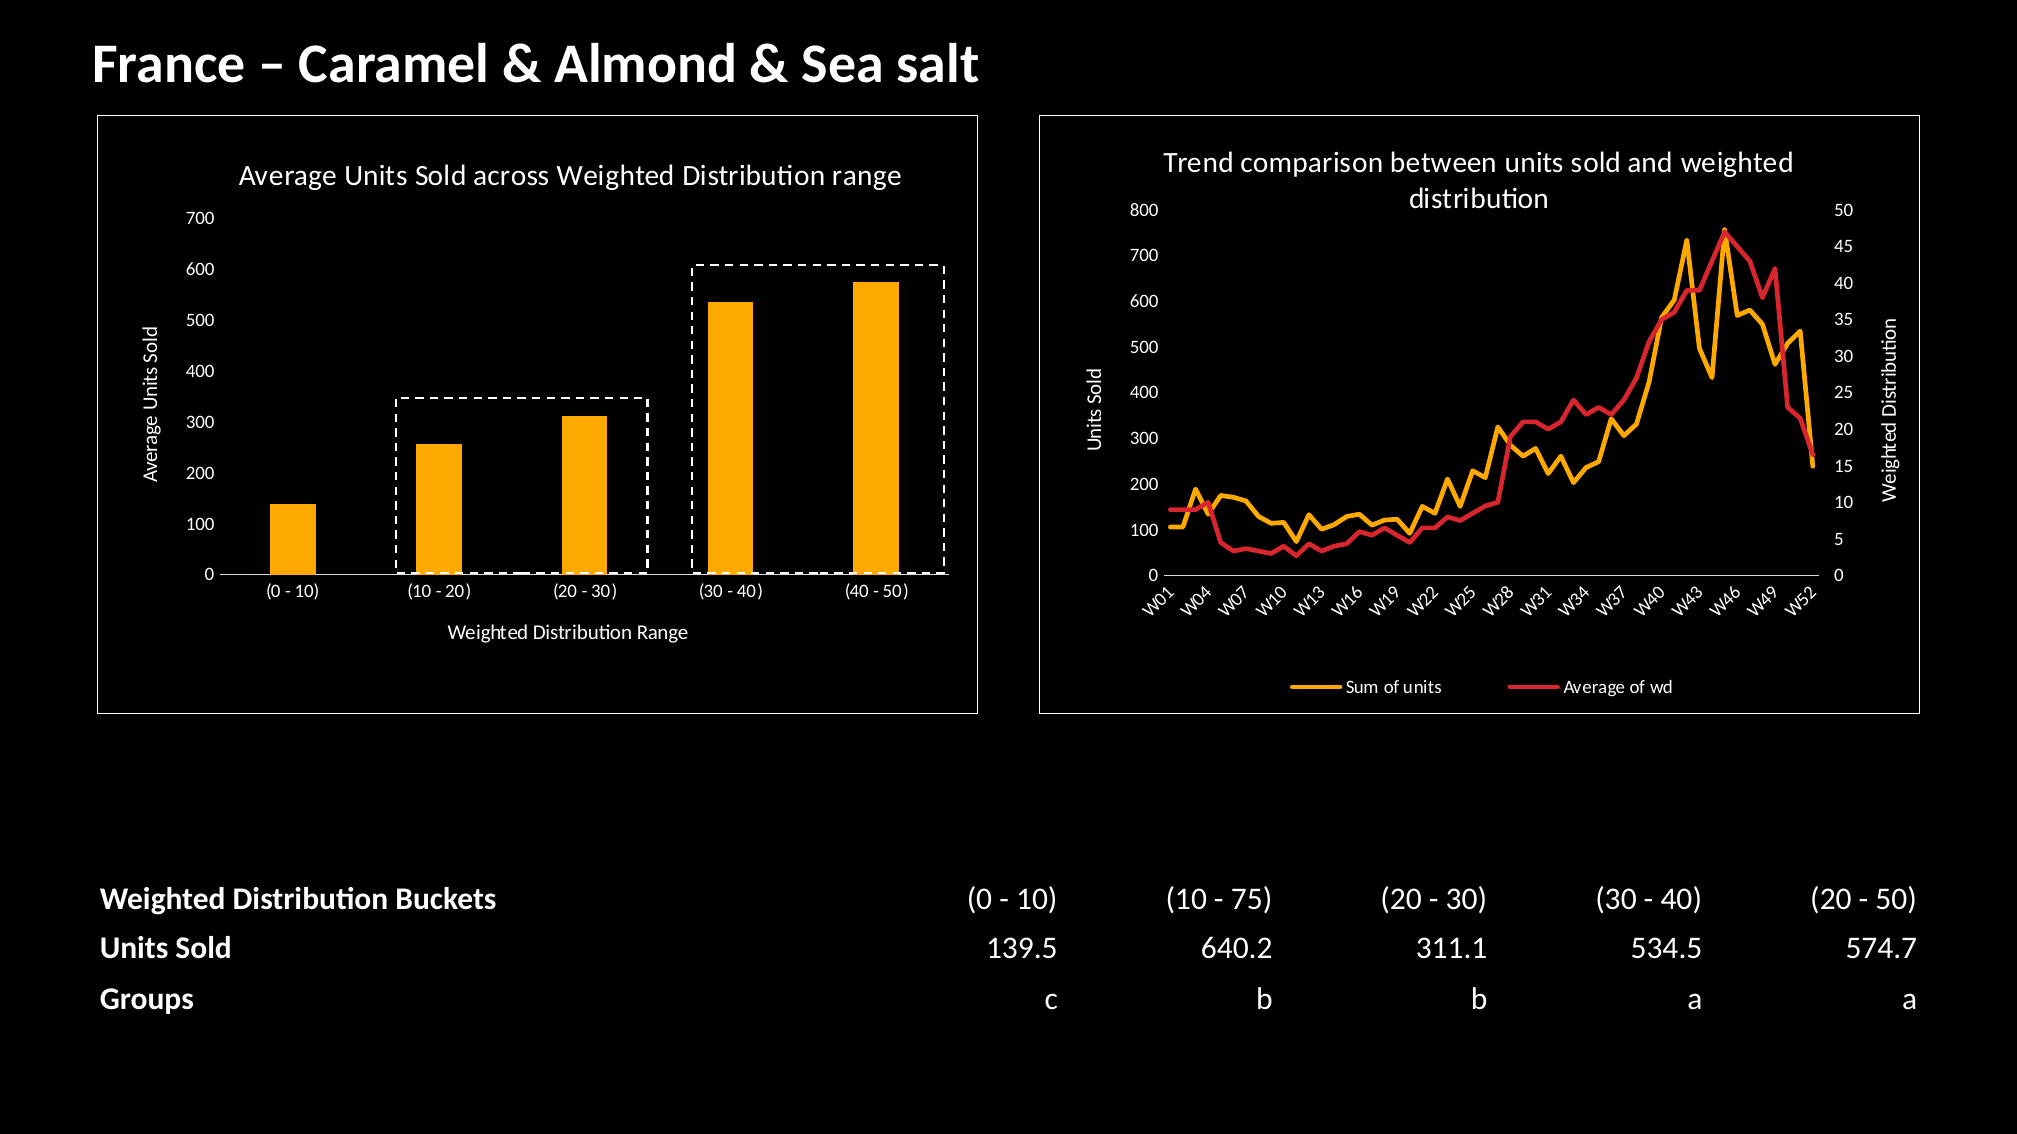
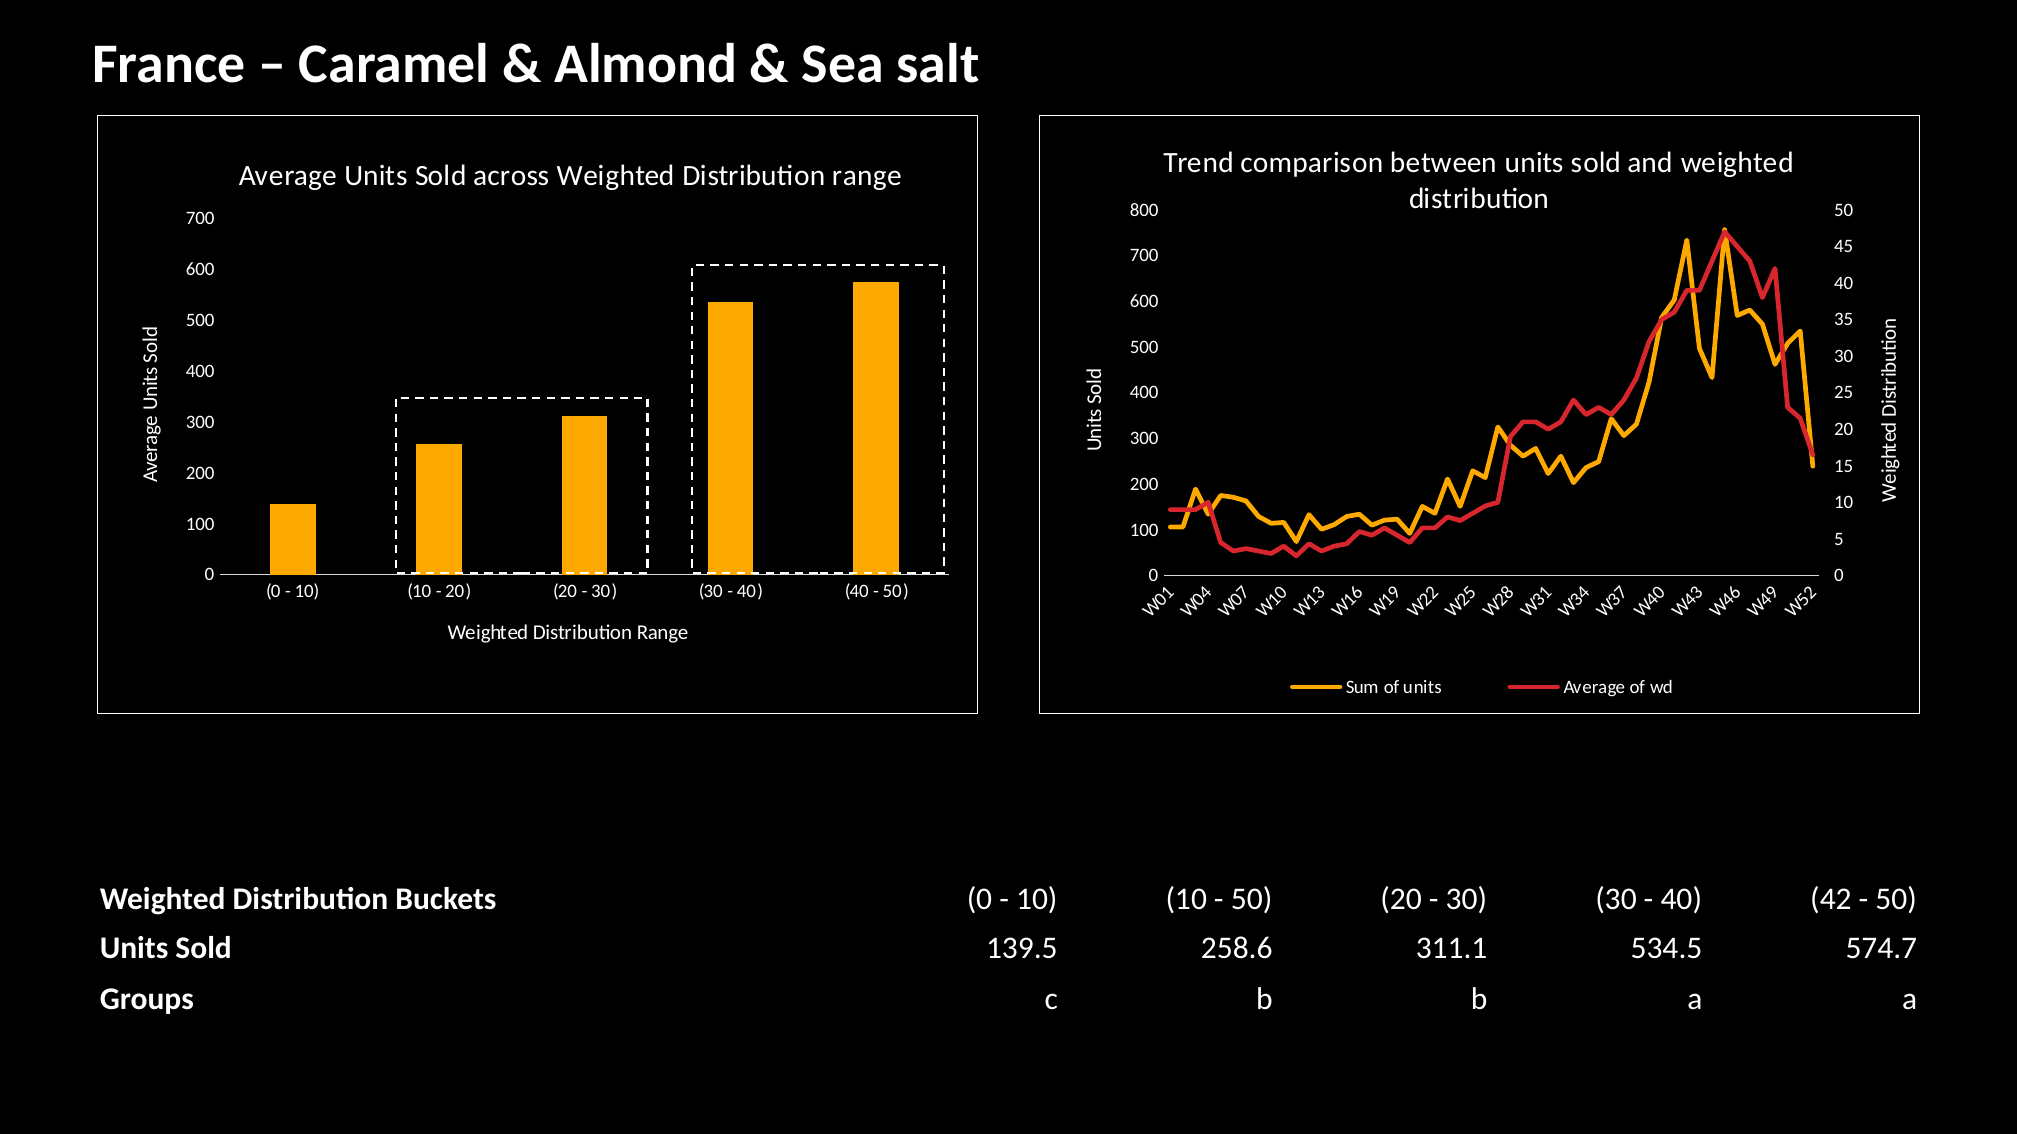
75: 75 -> 50 (1252, 899)
40 20: 20 -> 42 (1831, 899)
640.2: 640.2 -> 258.6 (1237, 948)
